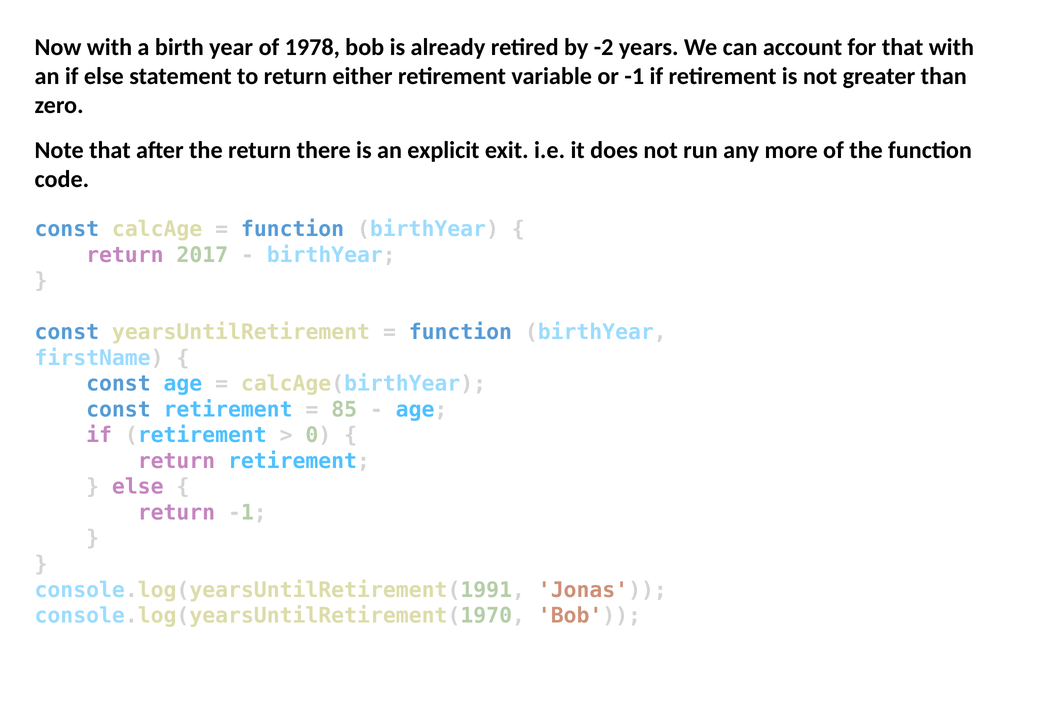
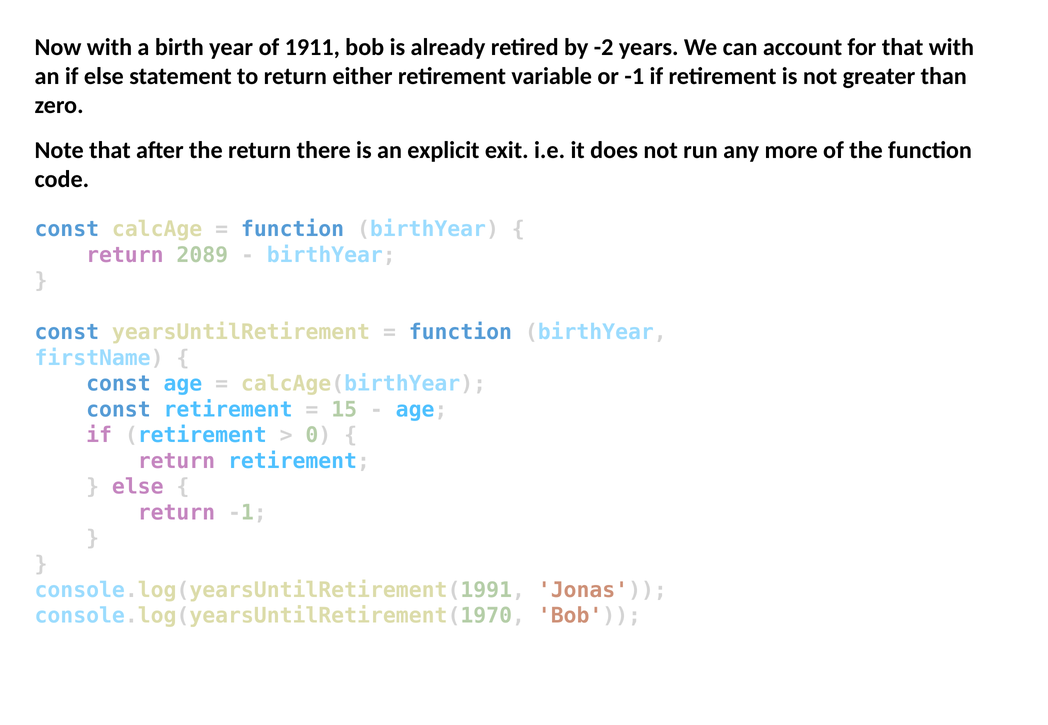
1978: 1978 -> 1911 (312, 47)
2017: 2017 -> 2089 (202, 255)
85: 85 -> 15 (344, 410)
